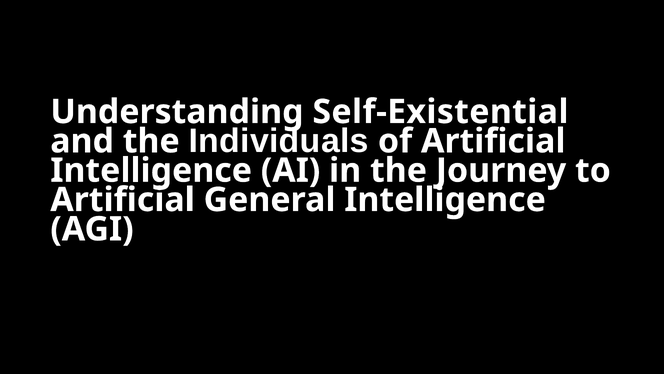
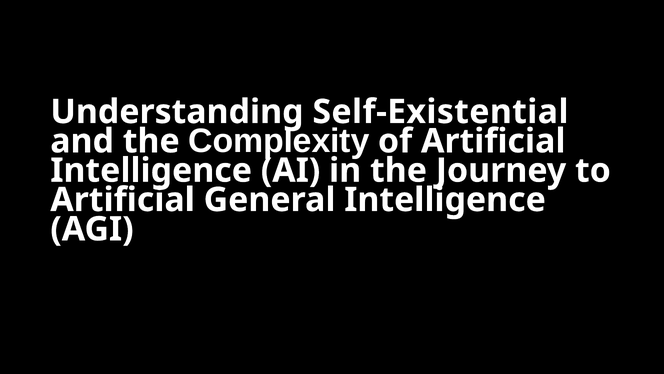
Individuals: Individuals -> Complexity (279, 141)
